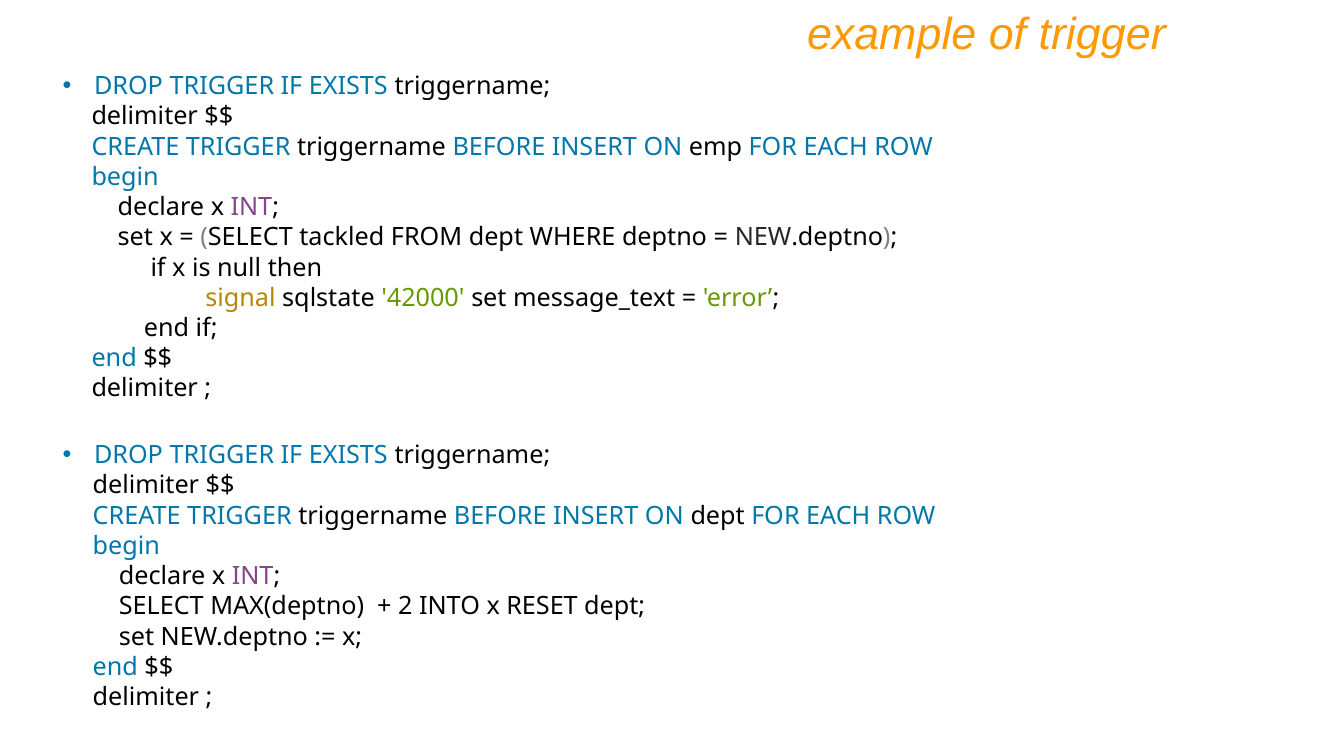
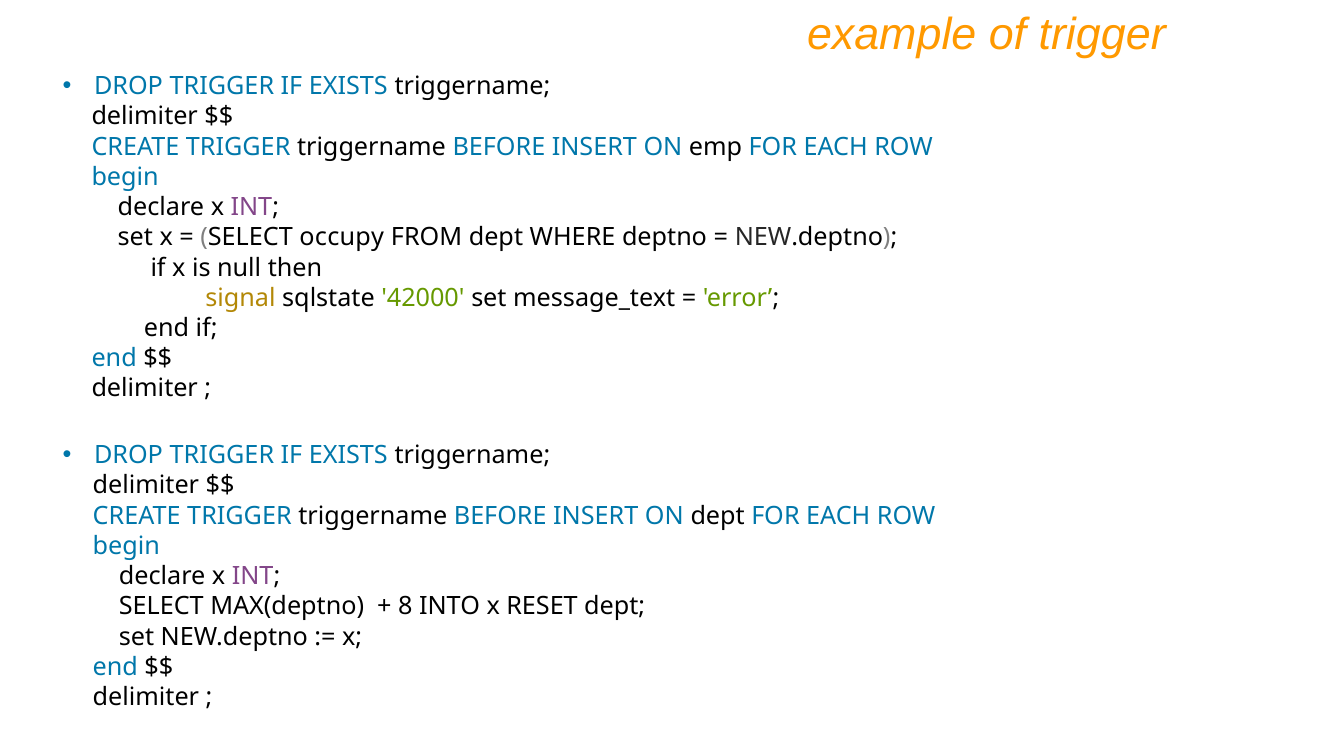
tackled: tackled -> occupy (342, 237)
2: 2 -> 8 (405, 607)
